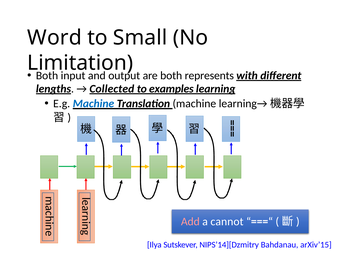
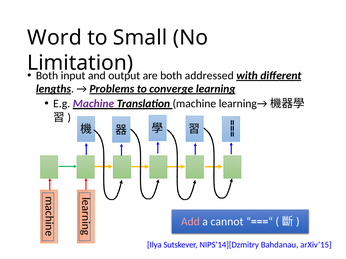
represents: represents -> addressed (209, 76)
Collected: Collected -> Problems (112, 89)
examples: examples -> converge (171, 89)
Machine colour: blue -> purple (93, 104)
